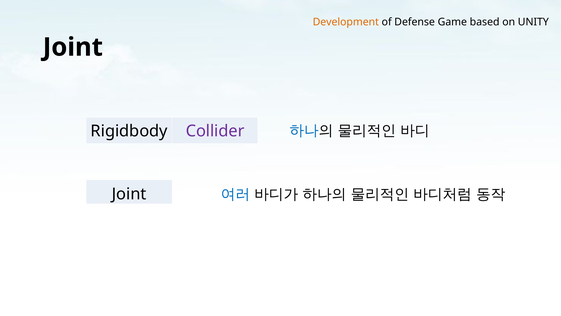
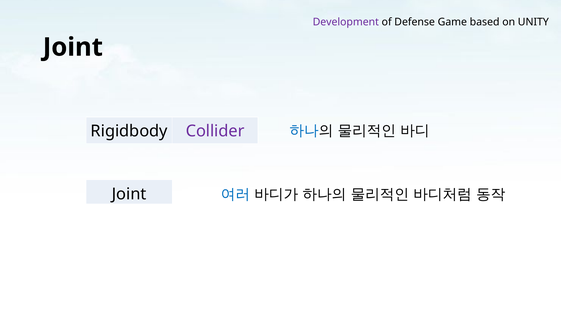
Development colour: orange -> purple (346, 22)
